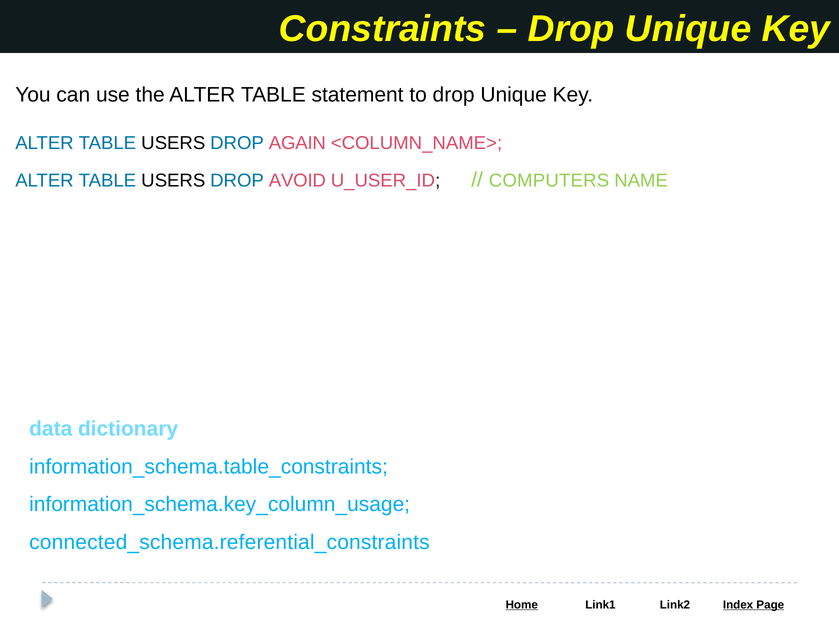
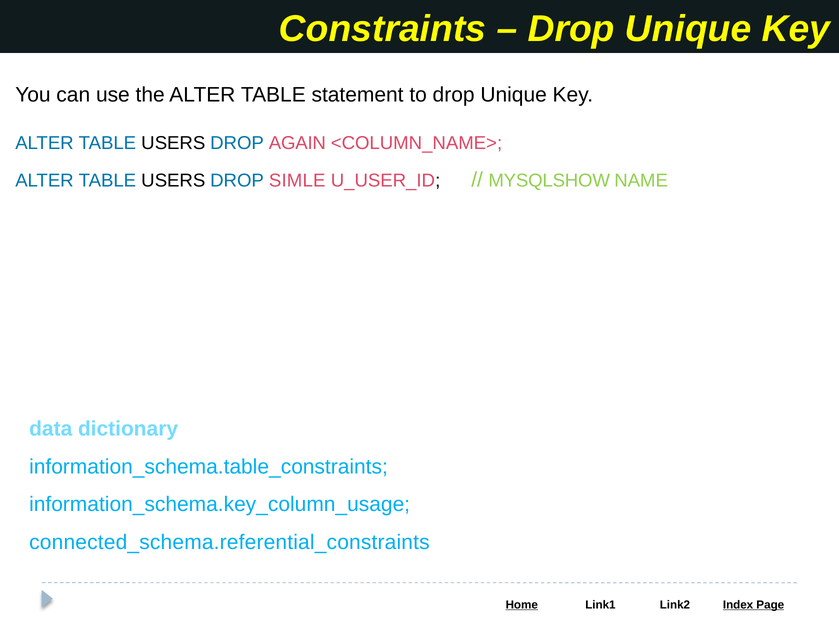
AVOID: AVOID -> SIMLE (297, 181)
COMPUTERS: COMPUTERS -> MYSQLSHOW (549, 181)
